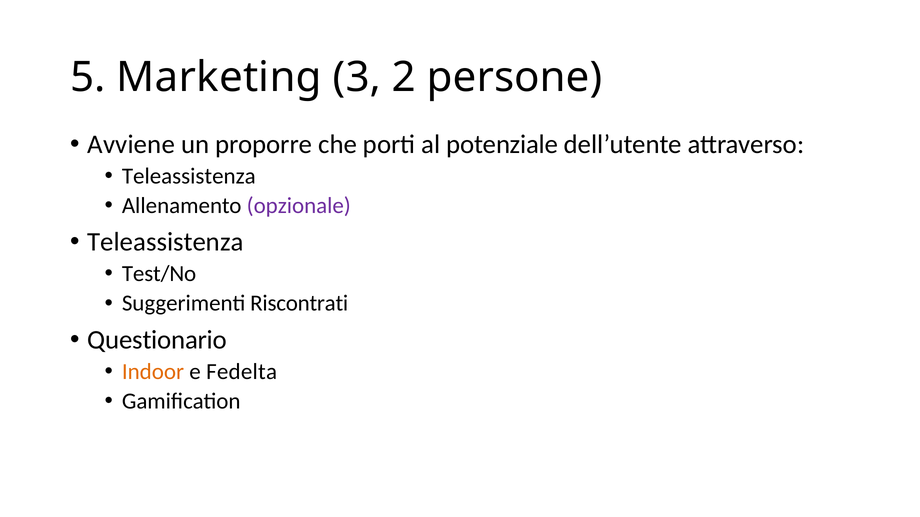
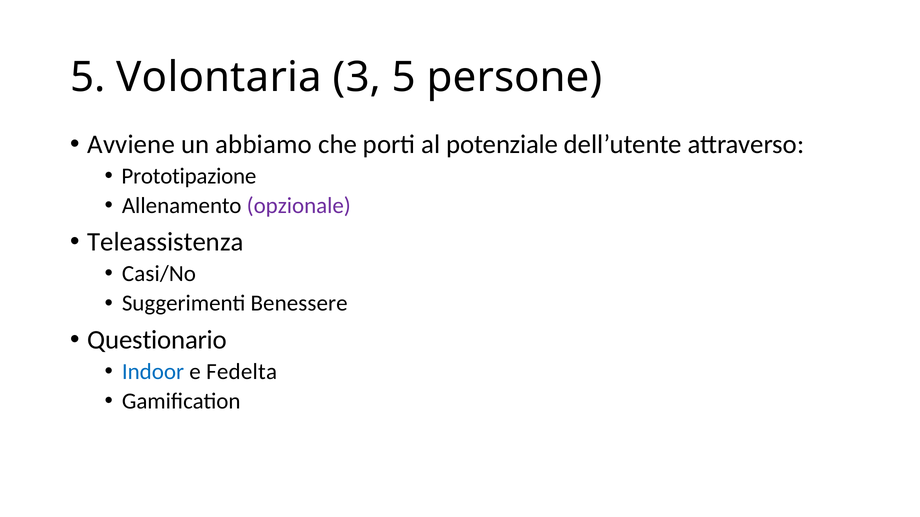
Marketing: Marketing -> Volontaria (219, 77)
3 2: 2 -> 5 (404, 77)
proporre: proporre -> abbiamo (264, 145)
Teleassistenza: Teleassistenza -> Prototipazione (189, 176)
Test/No: Test/No -> Casi/No (159, 274)
Riscontrati: Riscontrati -> Benessere (299, 304)
Indoor colour: orange -> blue (153, 372)
